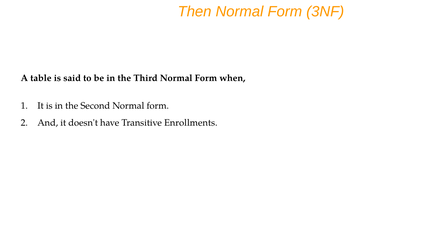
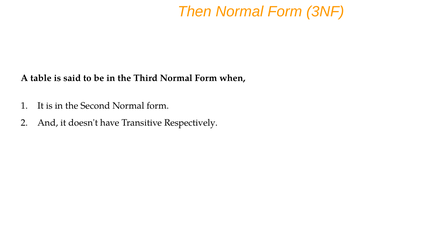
Enrollments: Enrollments -> Respectively (191, 122)
